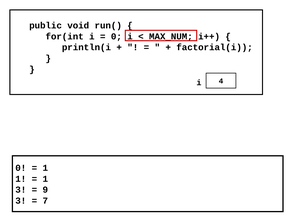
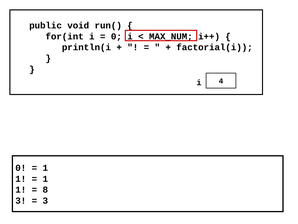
3: 3 -> 1 (21, 189)
9: 9 -> 8 (45, 189)
7: 7 -> 3 (45, 200)
